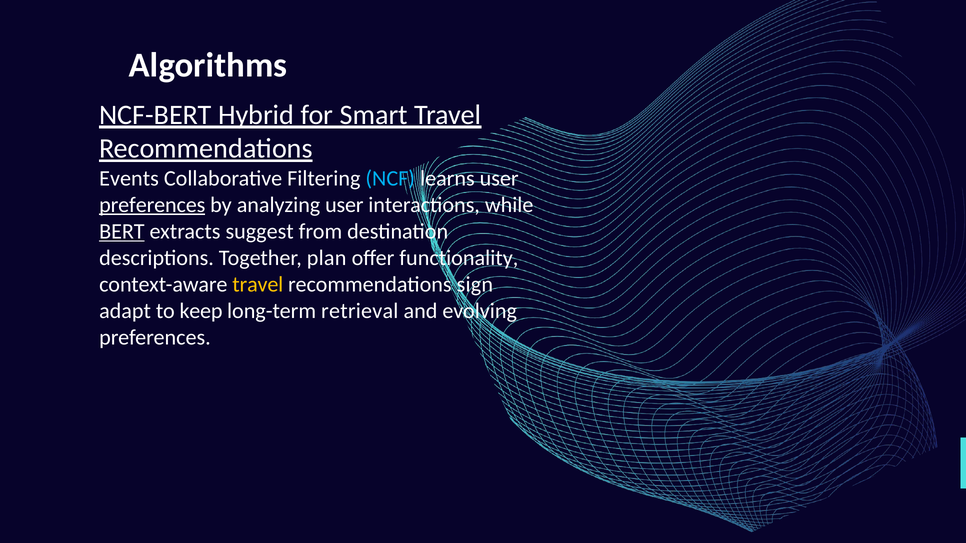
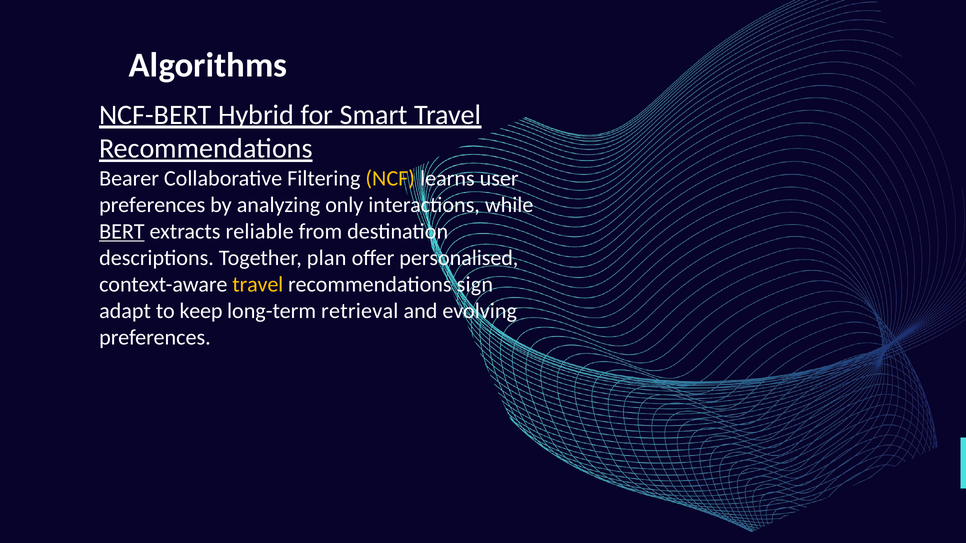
Events: Events -> Bearer (129, 178)
NCF colour: light blue -> yellow (390, 178)
preferences underline: present -> none (152, 205)
analyzing user: user -> only (344, 205)
suggest: suggest -> reliable (260, 232)
functionality: functionality -> personalised (459, 258)
